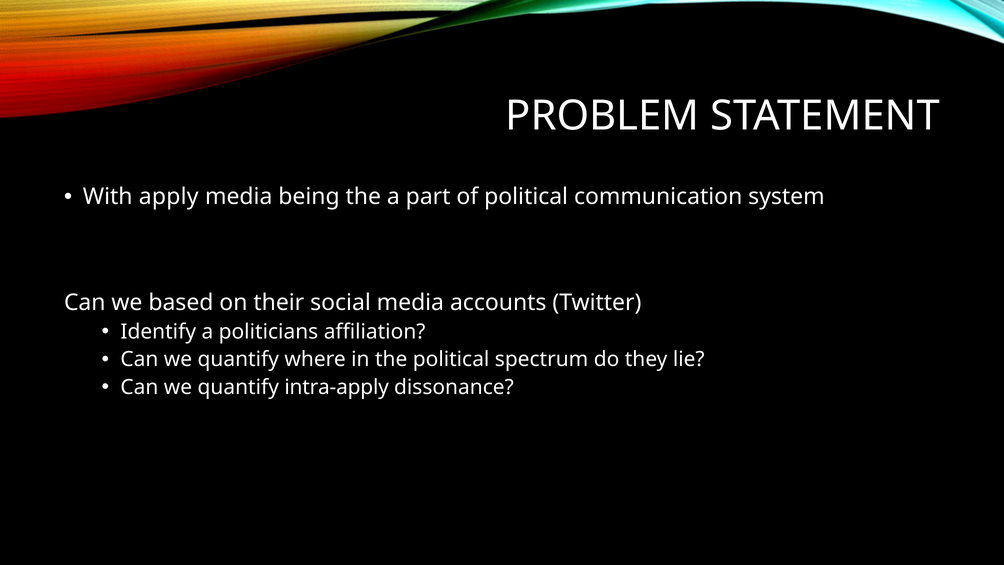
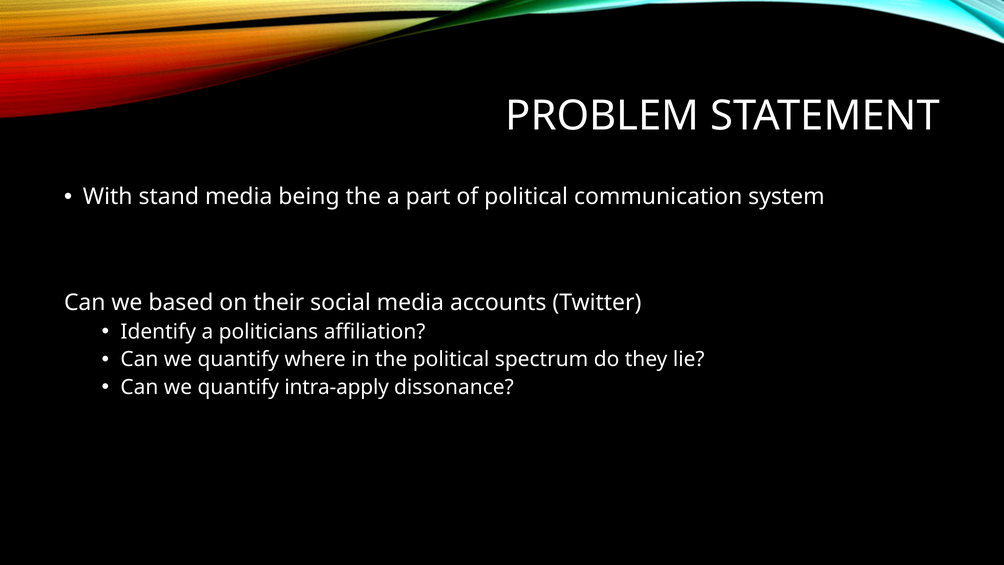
apply: apply -> stand (169, 197)
